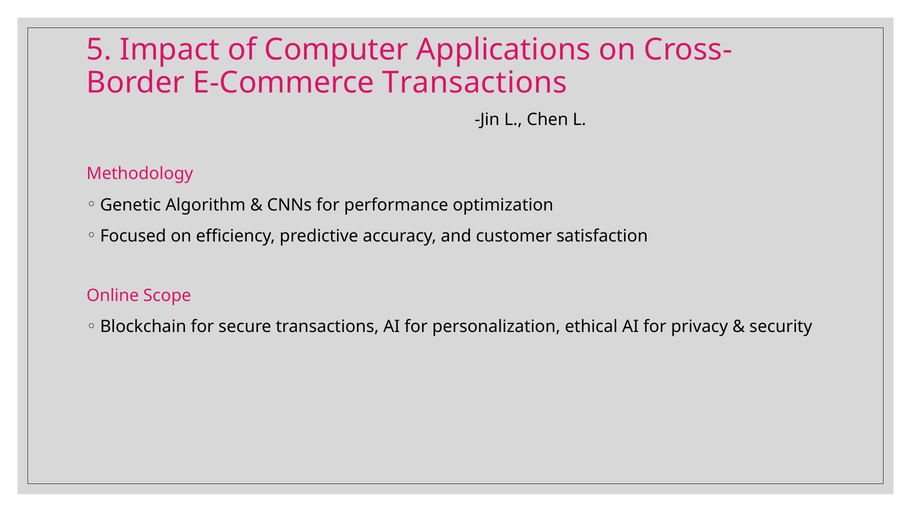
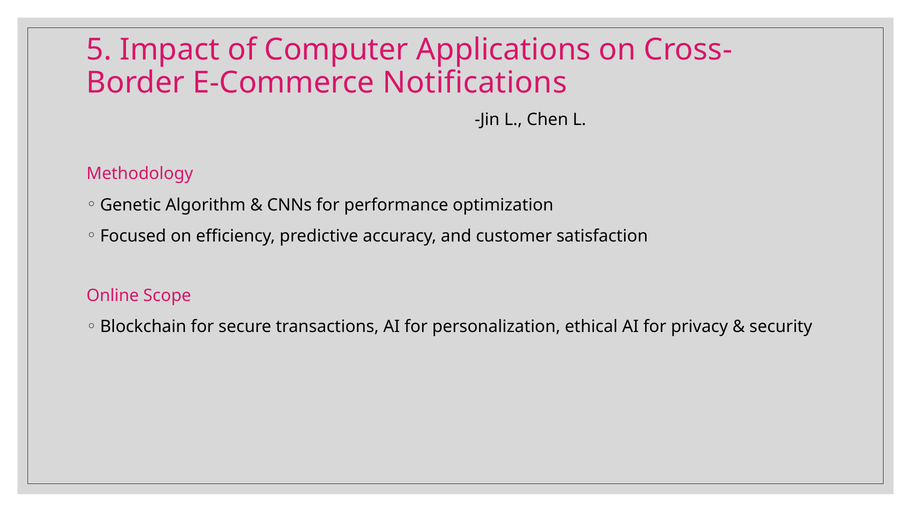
E-Commerce Transactions: Transactions -> Notifications (475, 83)
